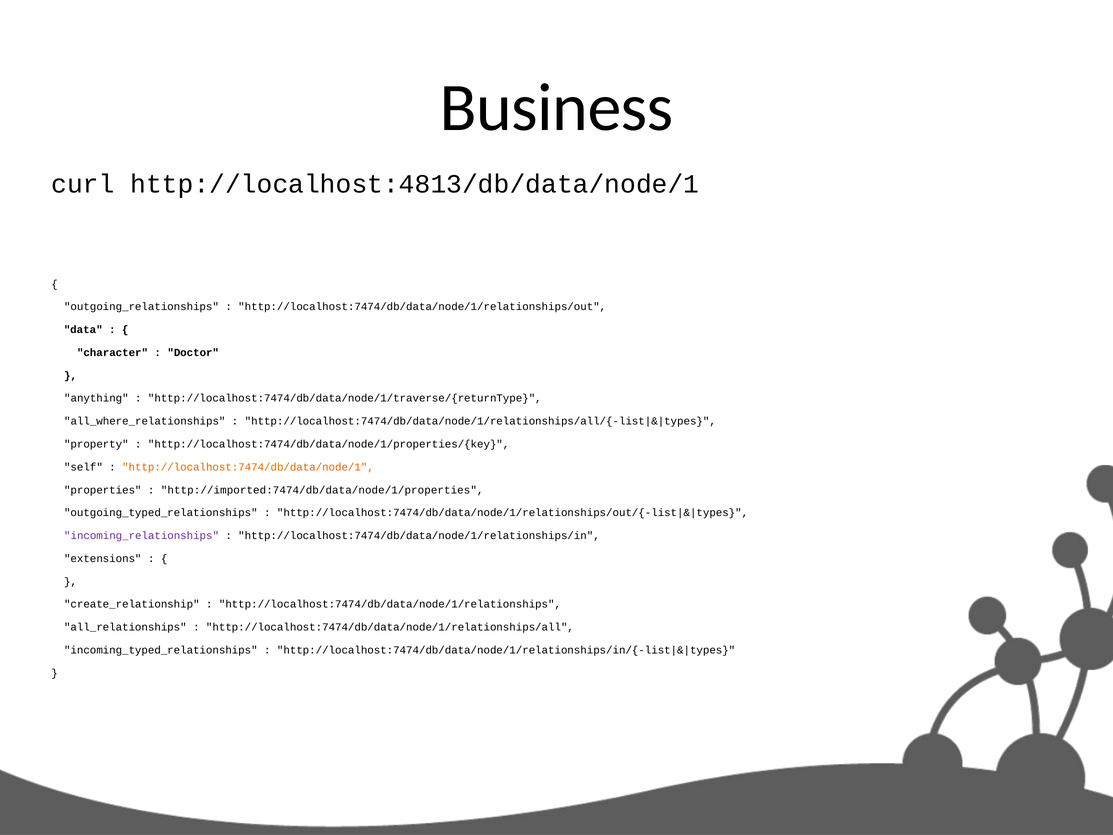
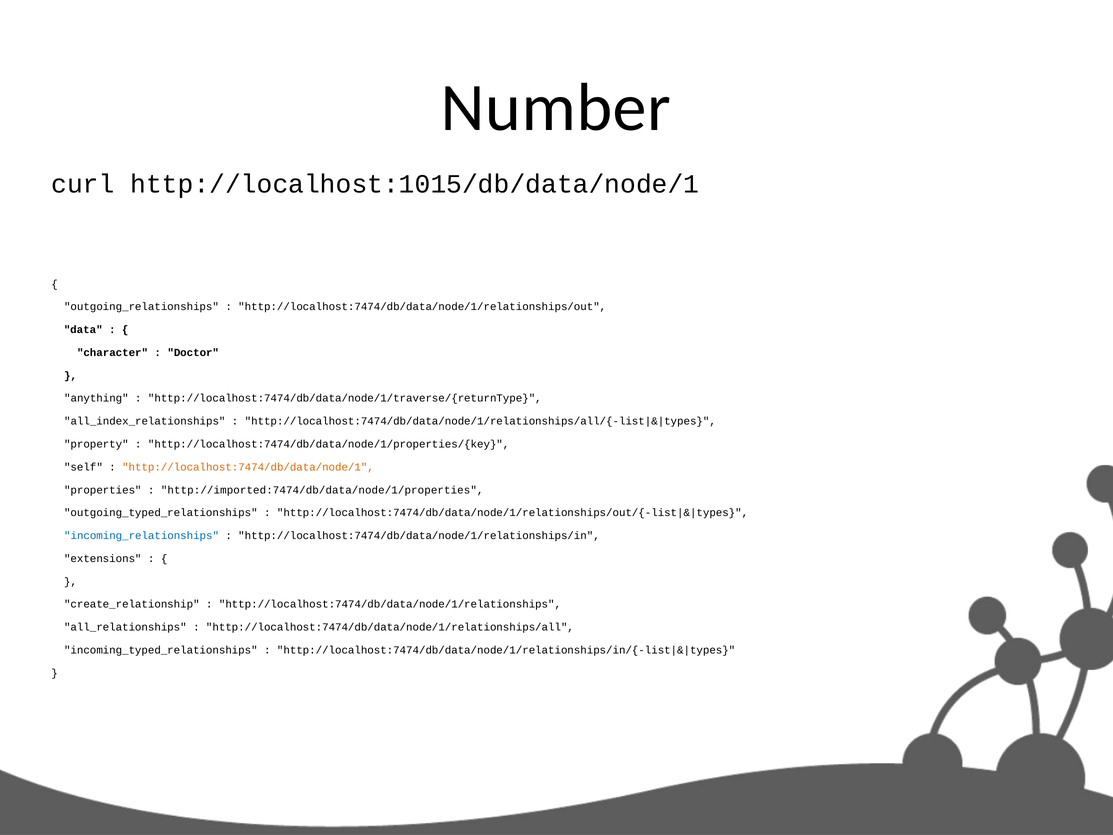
Business: Business -> Number (556, 108)
http://localhost:4813/db/data/node/1: http://localhost:4813/db/data/node/1 -> http://localhost:1015/db/data/node/1 (415, 184)
all_where_relationships: all_where_relationships -> all_index_relationships (145, 421)
incoming_relationships colour: purple -> blue (142, 536)
